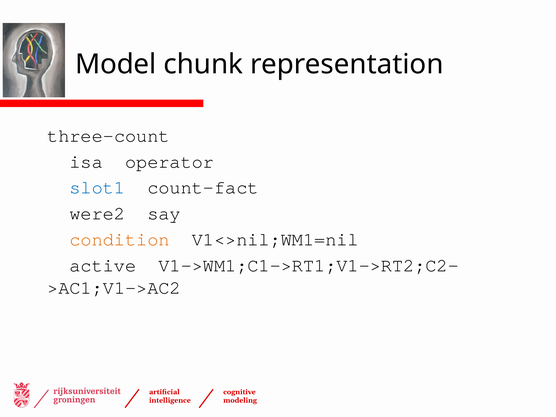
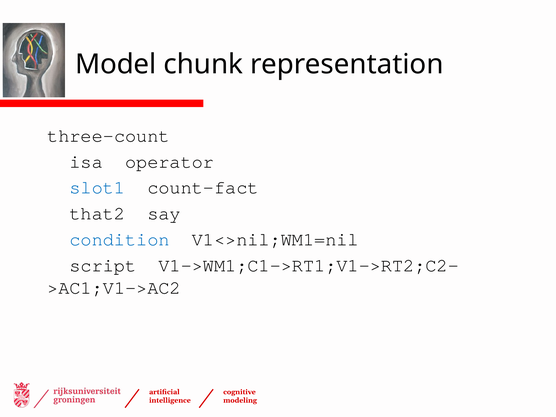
were2: were2 -> that2 (97, 213)
condition colour: orange -> blue (120, 239)
active: active -> script (103, 265)
